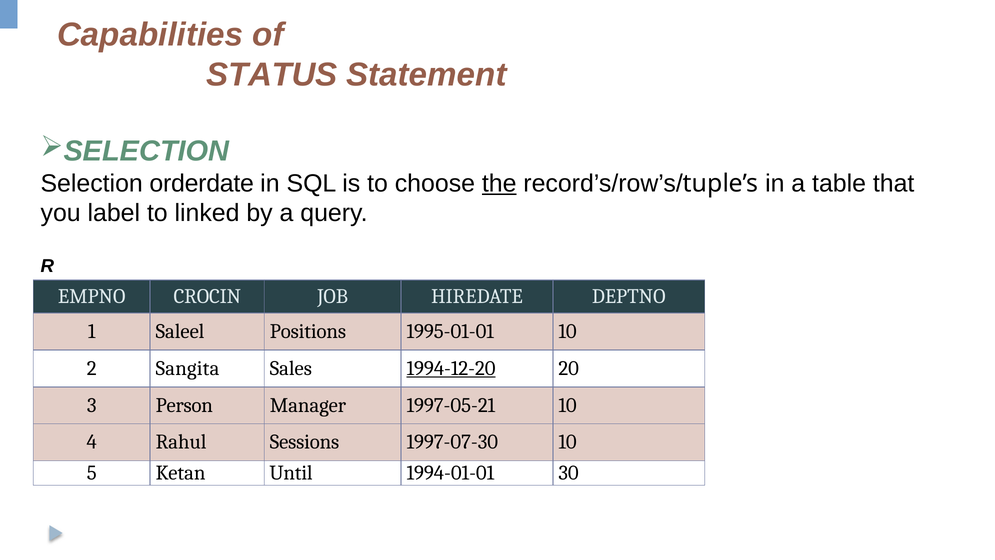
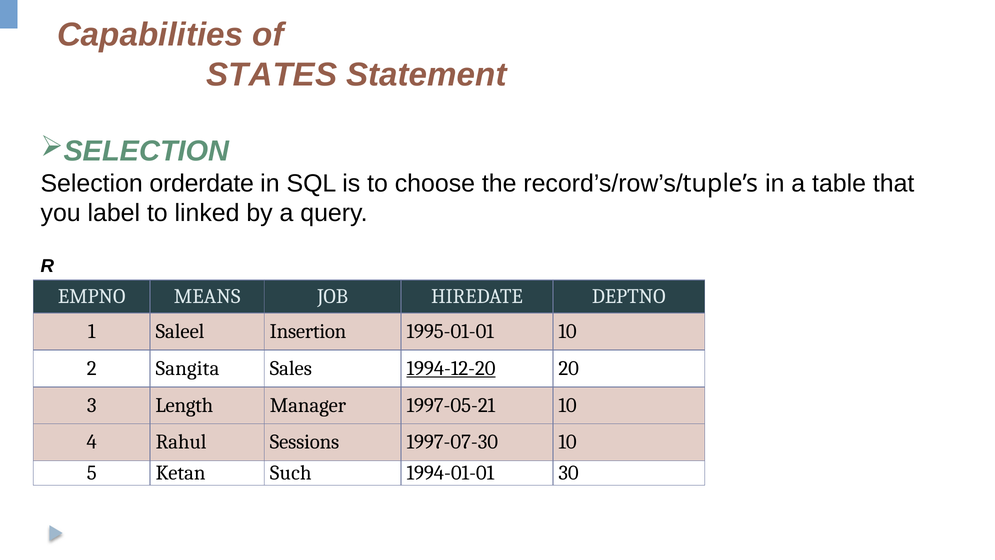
STATUS: STATUS -> STATES (272, 75)
the underline: present -> none (499, 183)
CROCIN: CROCIN -> MEANS (207, 296)
Positions: Positions -> Insertion (308, 331)
Person: Person -> Length (184, 405)
Until: Until -> Such (291, 473)
